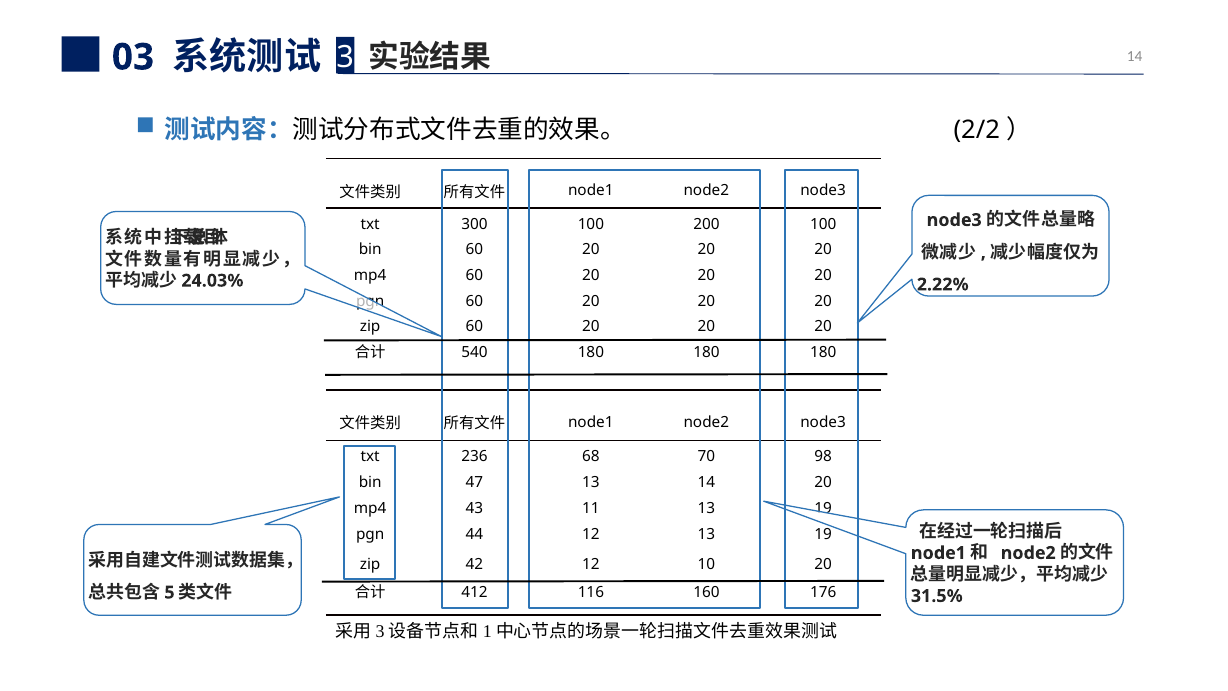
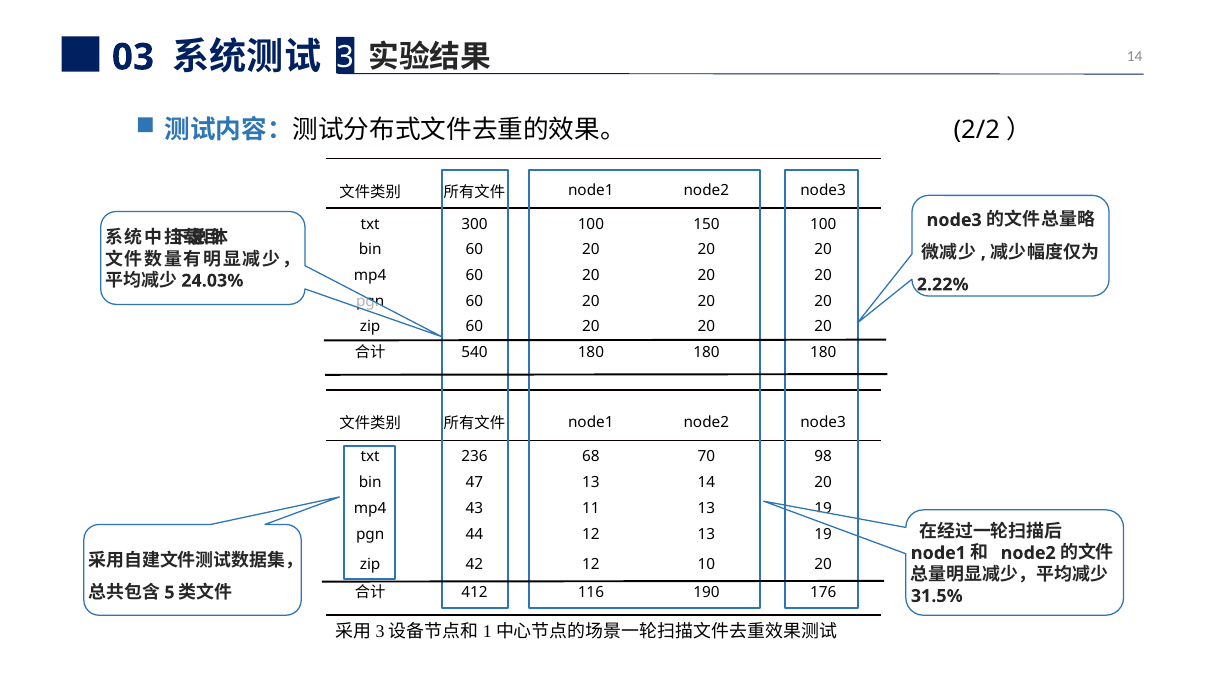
200: 200 -> 150 (706, 224)
160: 160 -> 190 (706, 593)
